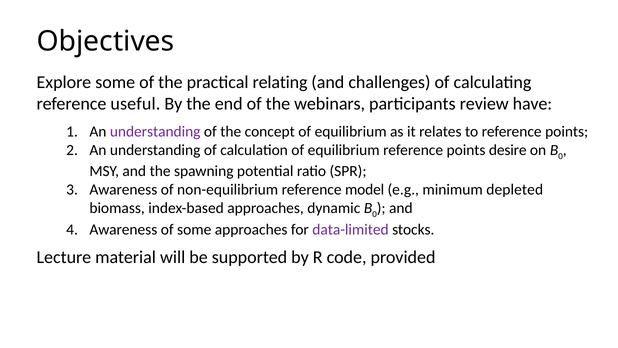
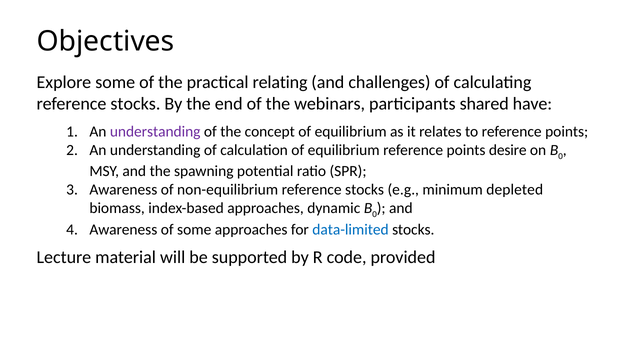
useful: useful -> stocks (135, 104)
review: review -> shared (484, 104)
non-equilibrium reference model: model -> stocks (365, 190)
data-limited colour: purple -> blue (351, 229)
